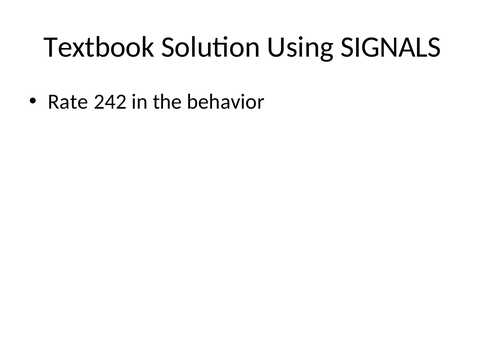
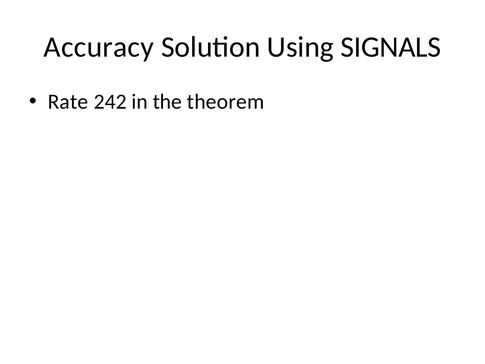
Textbook: Textbook -> Accuracy (99, 47)
behavior: behavior -> theorem (226, 102)
